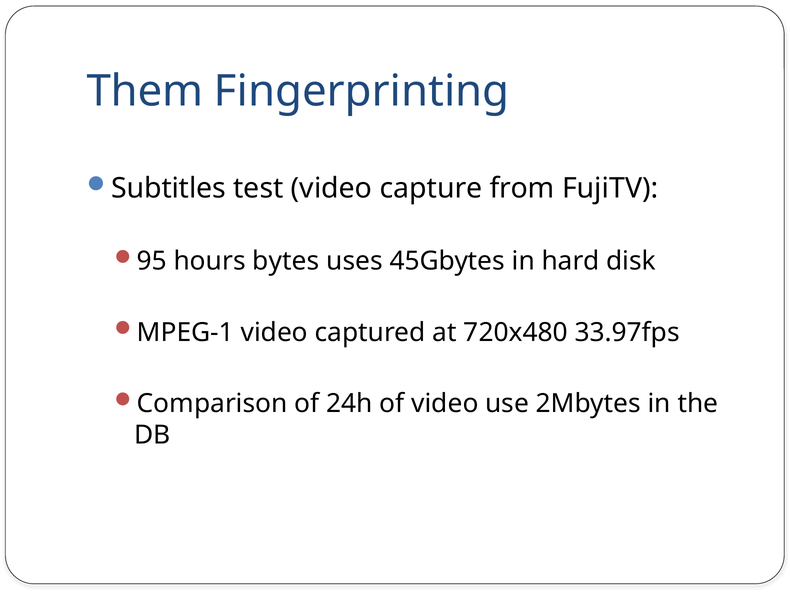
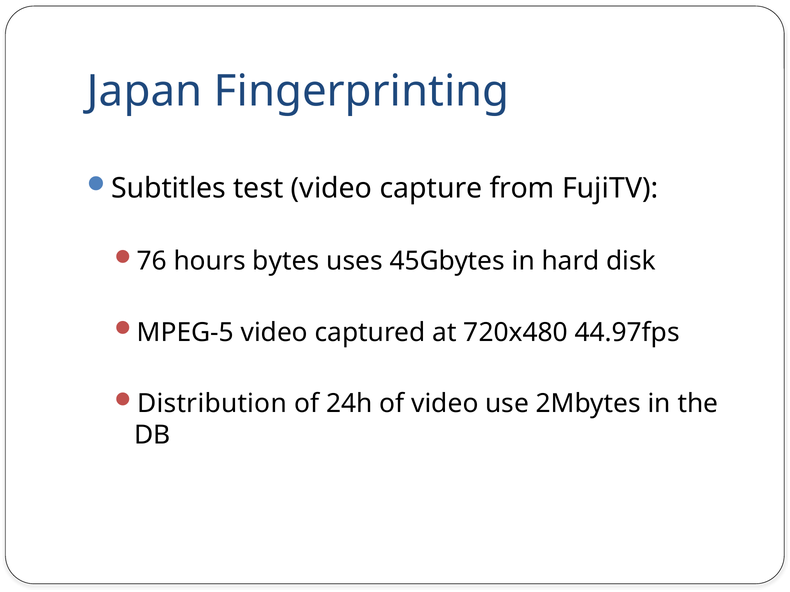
Them: Them -> Japan (145, 91)
95: 95 -> 76 (152, 261)
MPEG-1: MPEG-1 -> MPEG-5 (185, 333)
33.97fps: 33.97fps -> 44.97fps (627, 333)
Comparison: Comparison -> Distribution (212, 404)
